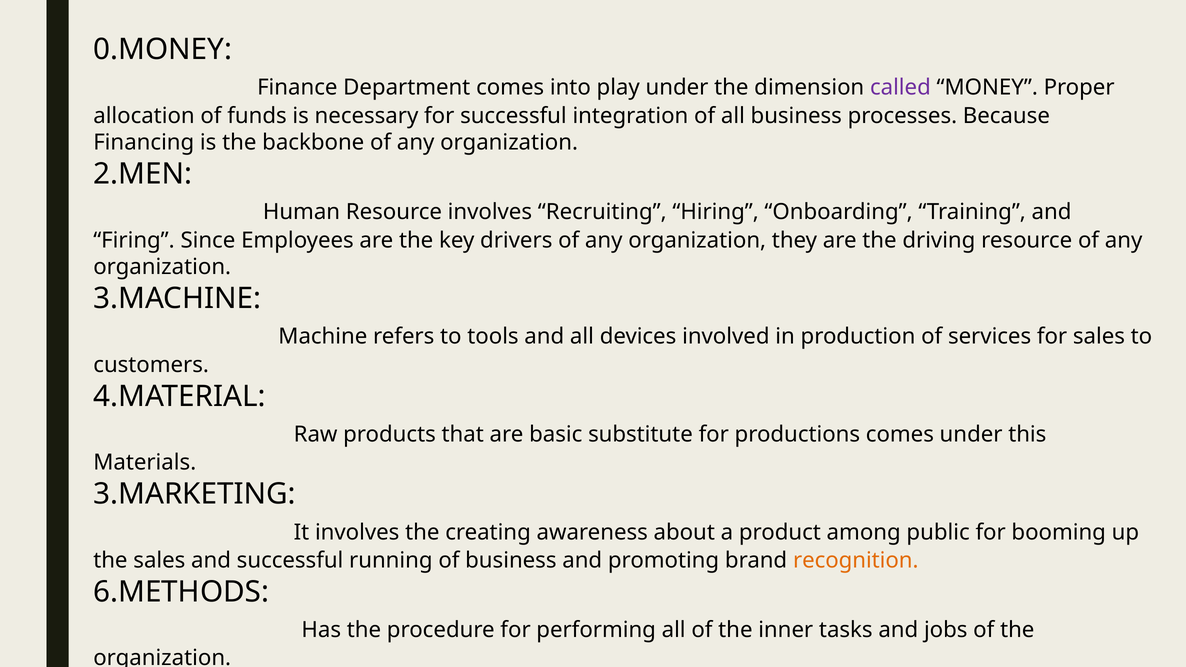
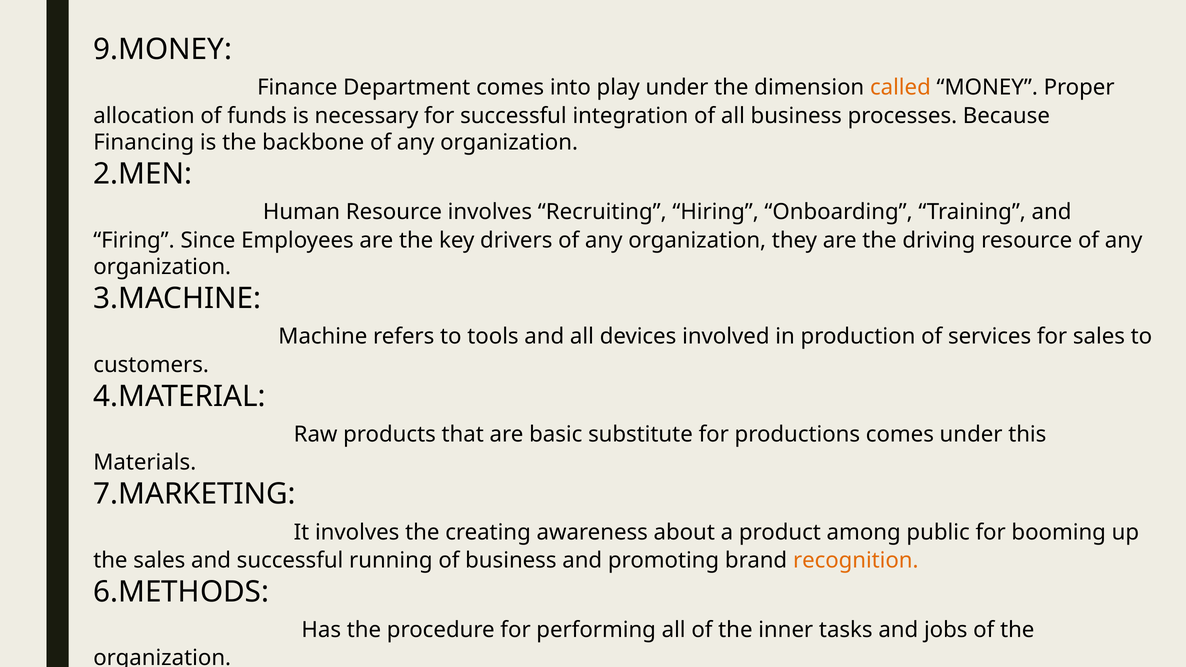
0.MONEY: 0.MONEY -> 9.MONEY (163, 50)
called colour: purple -> orange (900, 88)
3.MARKETING: 3.MARKETING -> 7.MARKETING (195, 494)
